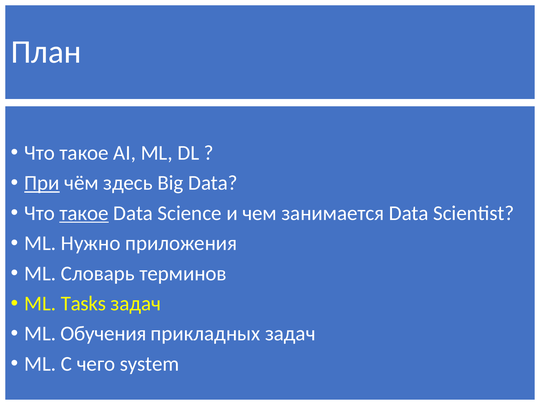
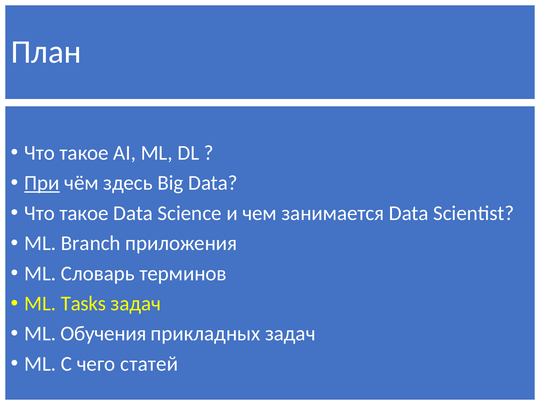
такое underline: present -> none (84, 213)
Нужно: Нужно -> Branch (91, 243)
system: system -> статей (149, 364)
